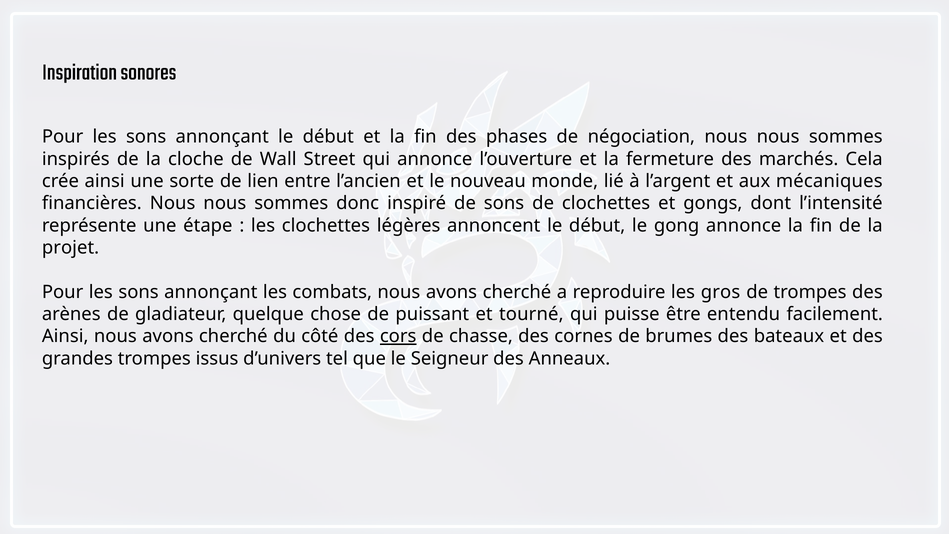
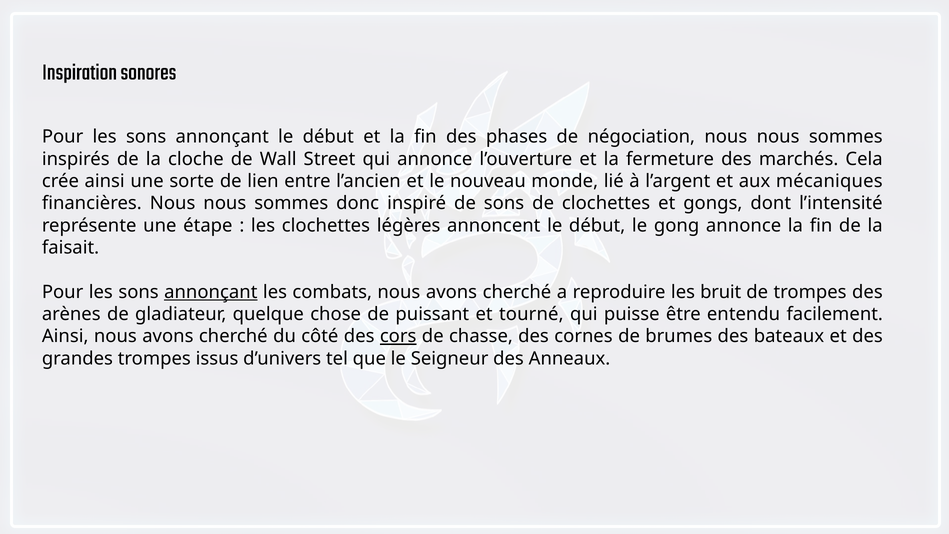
projet: projet -> faisait (71, 248)
annonçant underline: none -> present (211, 292)
gros: gros -> bruit (721, 292)
